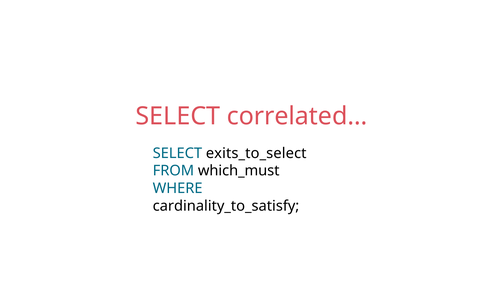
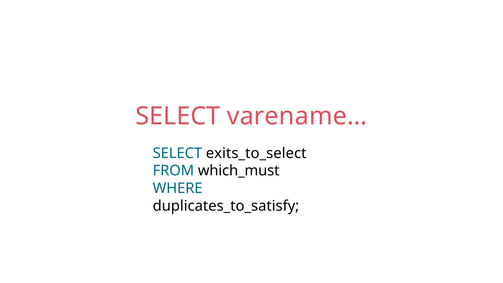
correlated…: correlated… -> varename… (297, 116)
cardinality_to_satisfy: cardinality_to_satisfy -> duplicates_to_satisfy (226, 206)
